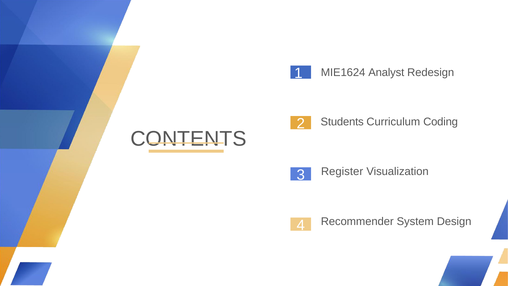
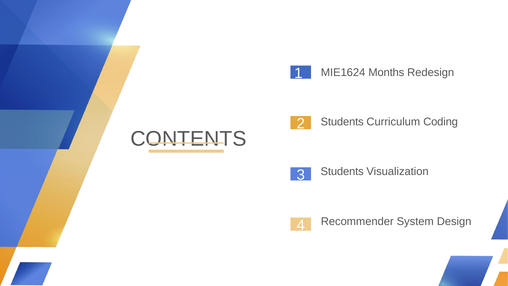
Analyst: Analyst -> Months (386, 72)
3 Register: Register -> Students (342, 171)
